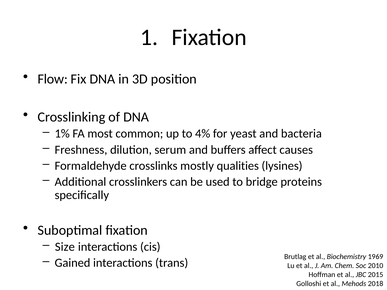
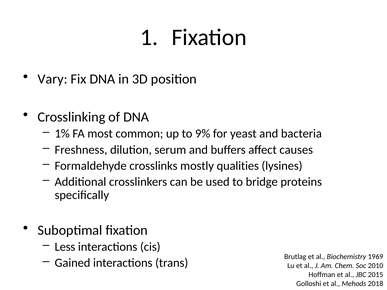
Flow: Flow -> Vary (53, 79)
4%: 4% -> 9% (203, 134)
Size: Size -> Less (65, 247)
